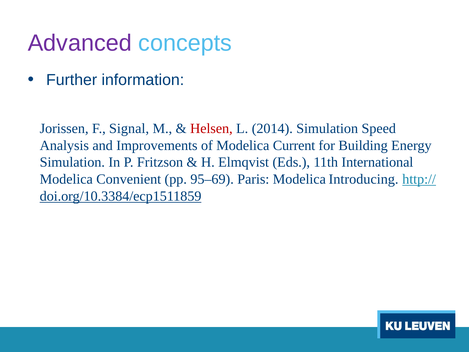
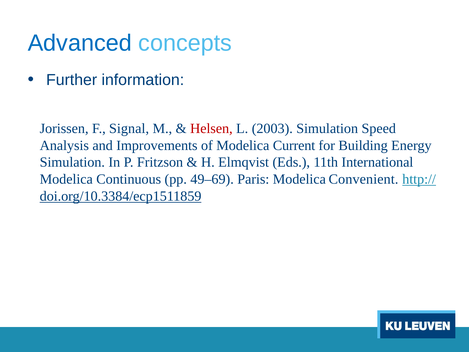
Advanced colour: purple -> blue (80, 43)
2014: 2014 -> 2003 (272, 128)
Convenient: Convenient -> Continuous (129, 179)
95–69: 95–69 -> 49–69 (212, 179)
Introducing: Introducing -> Convenient (364, 179)
